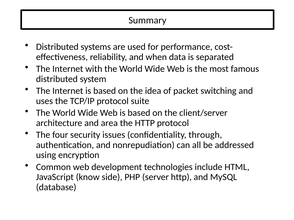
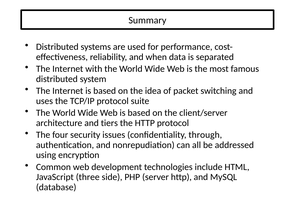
area: area -> tiers (109, 123)
know: know -> three (88, 177)
